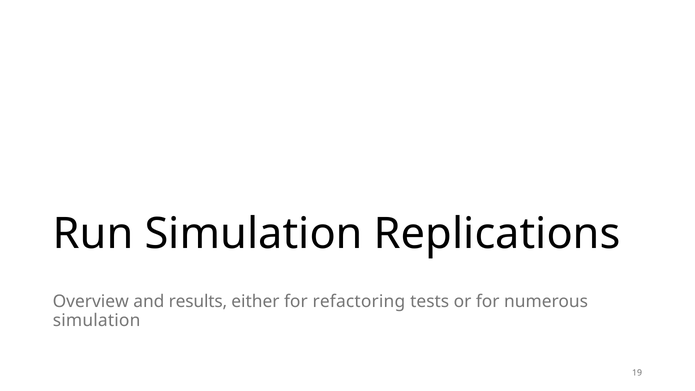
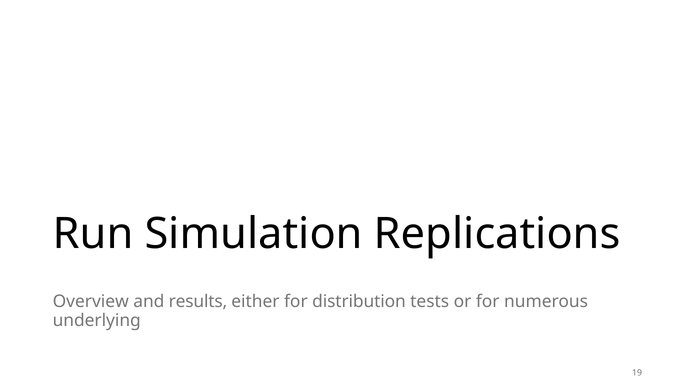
refactoring: refactoring -> distribution (359, 302)
simulation: simulation -> underlying (97, 320)
